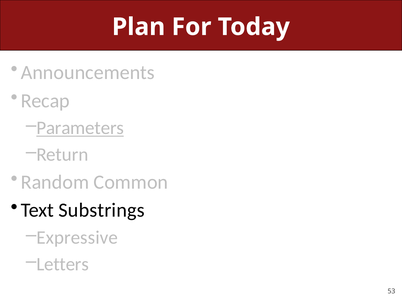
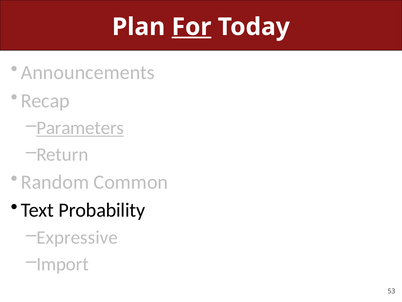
For underline: none -> present (191, 27)
Substrings: Substrings -> Probability (102, 210)
Letters: Letters -> Import (63, 264)
